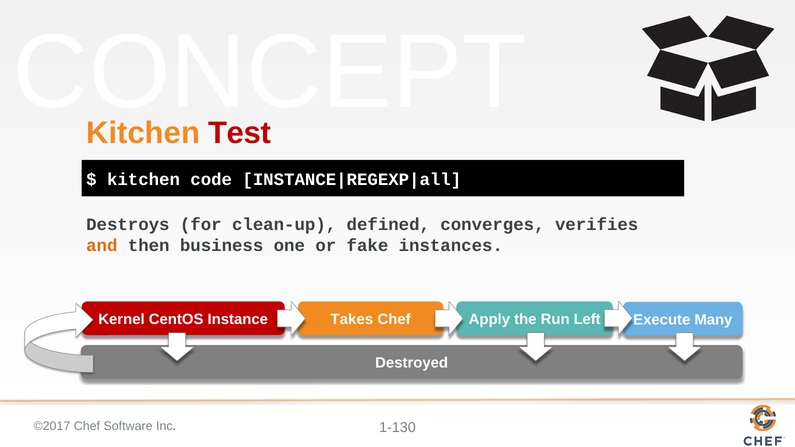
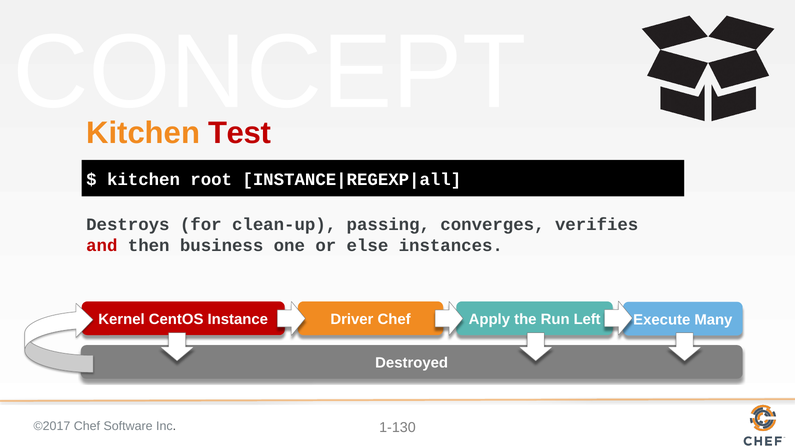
code: code -> root (211, 179)
defined: defined -> passing (388, 225)
and colour: orange -> red (102, 245)
fake: fake -> else (367, 245)
Takes: Takes -> Driver (352, 319)
